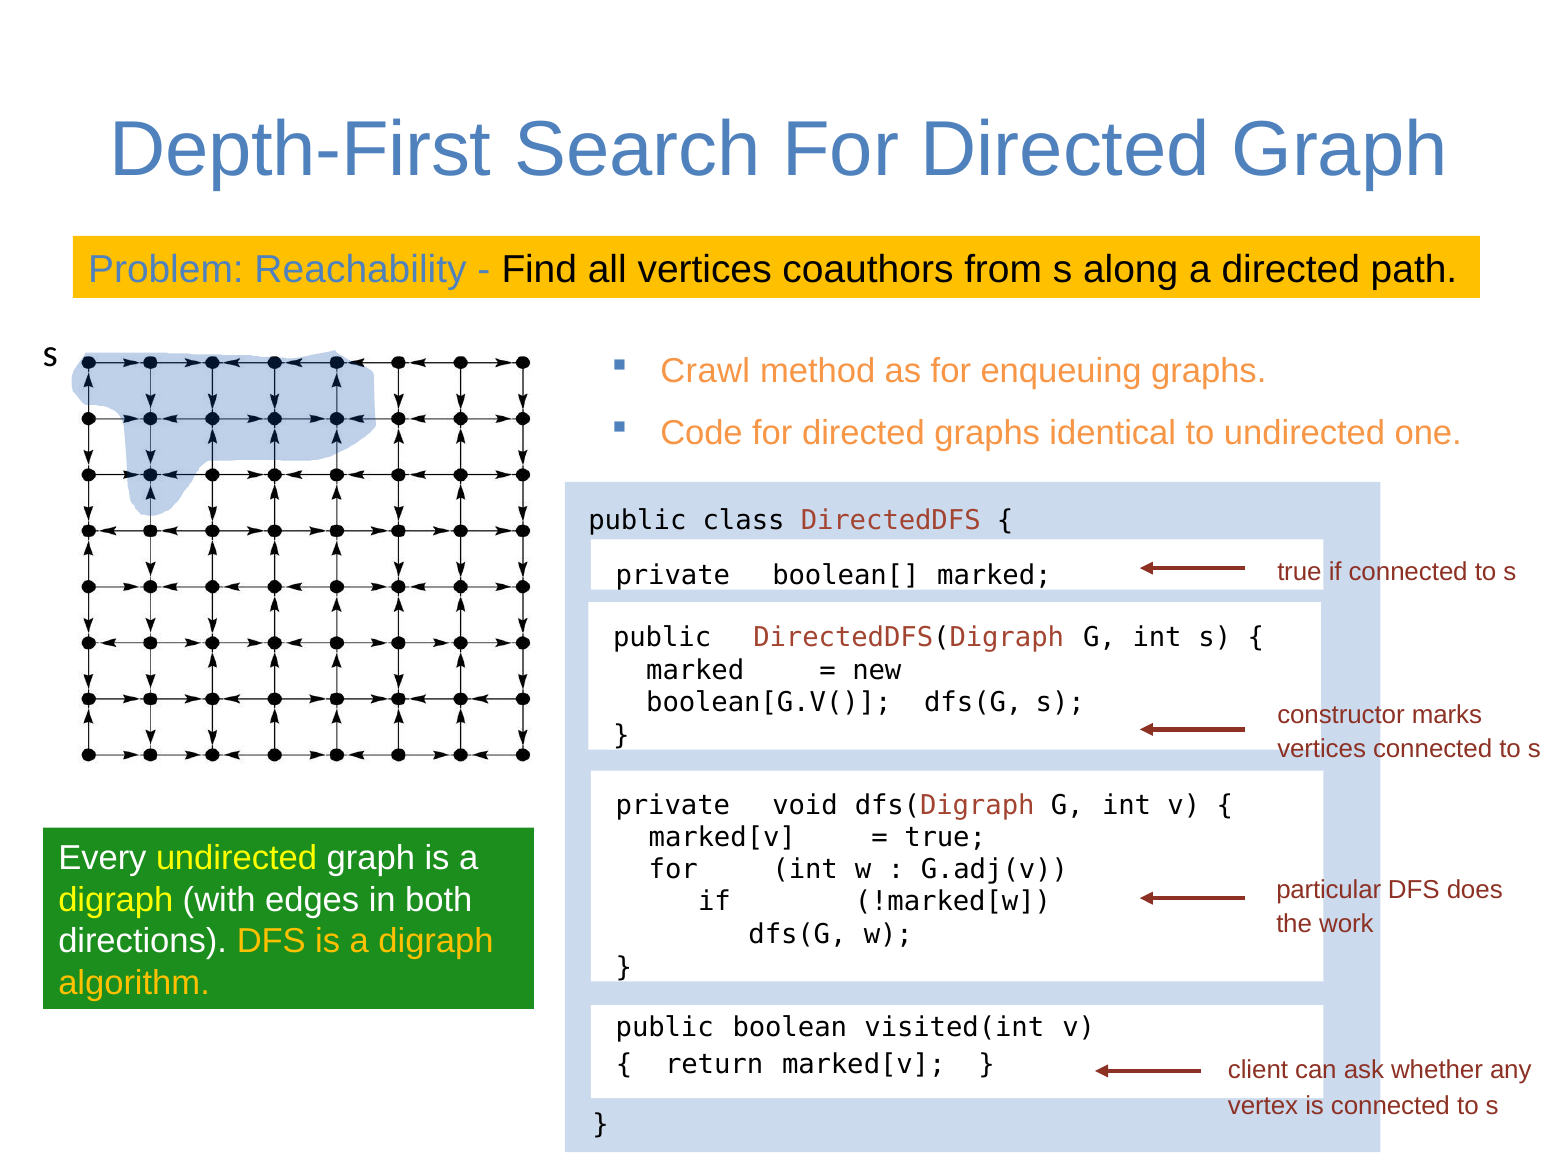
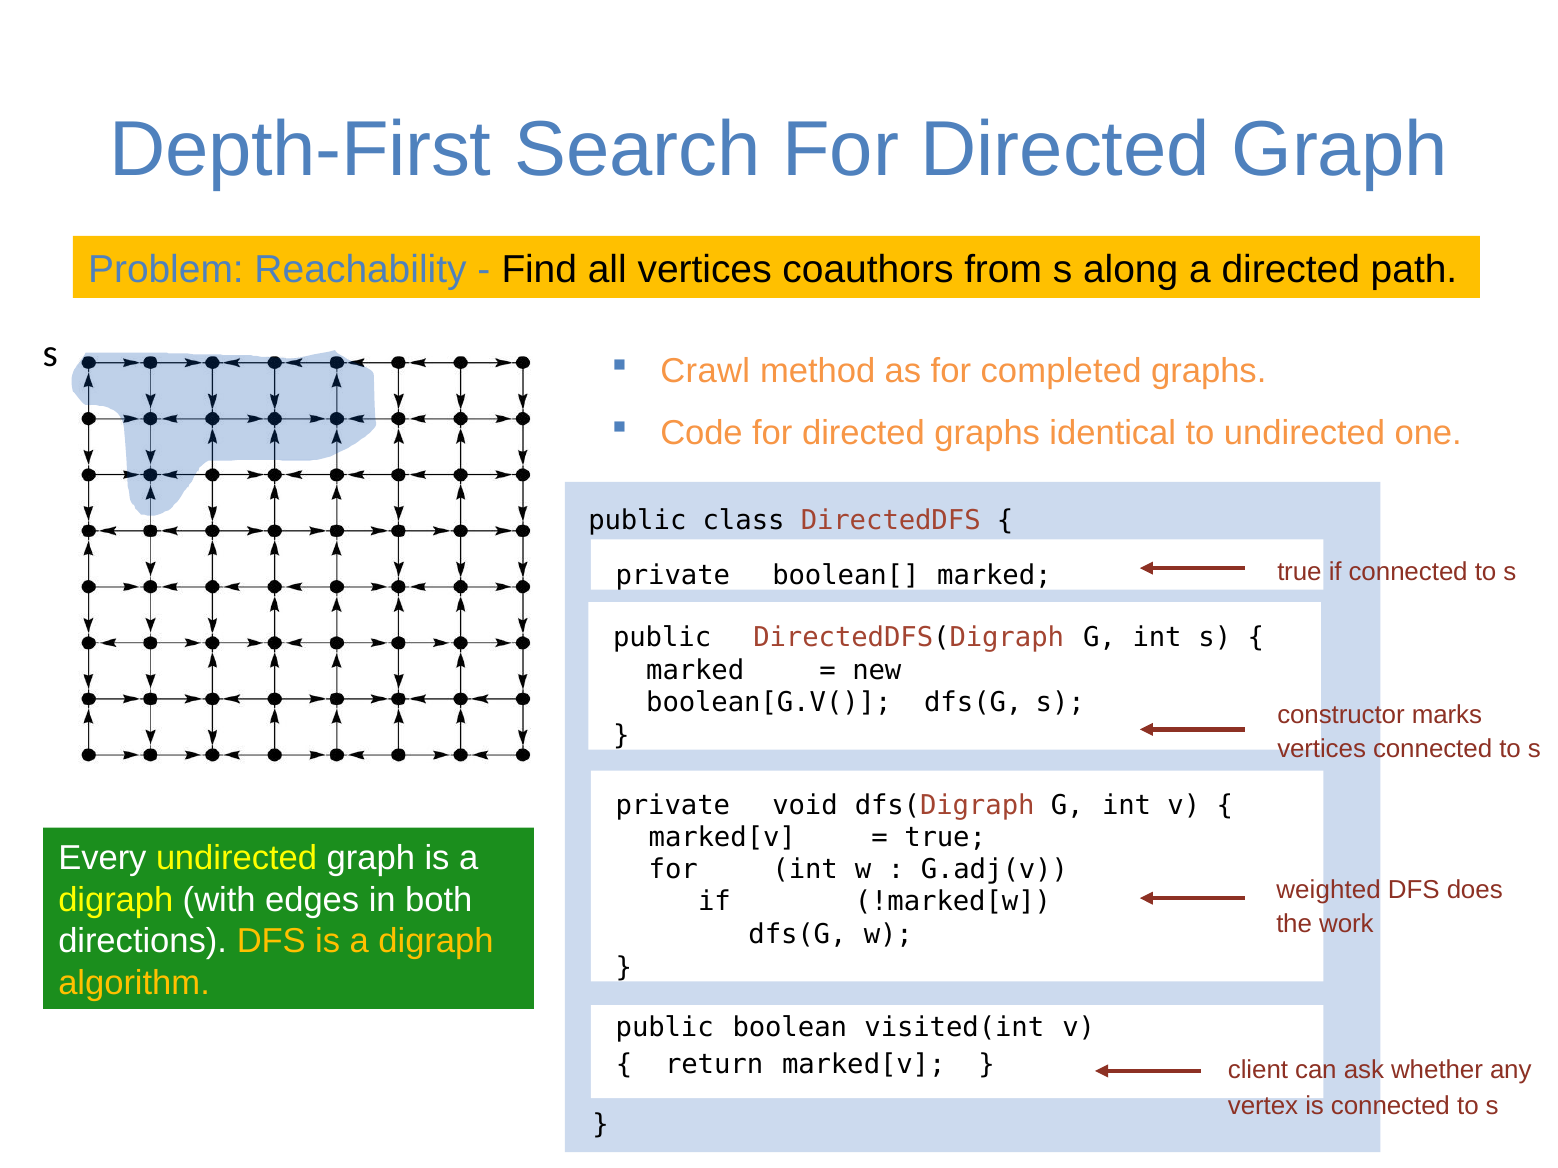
enqueuing: enqueuing -> completed (1061, 371)
particular: particular -> weighted (1329, 890)
